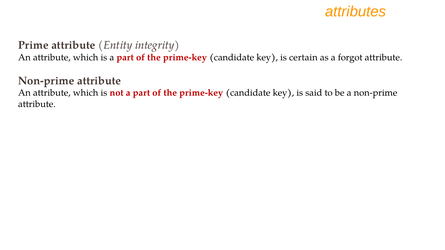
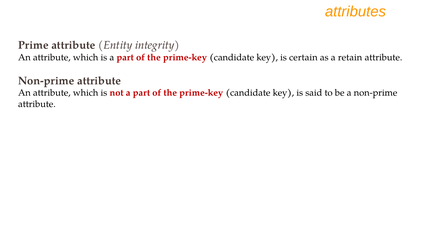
forgot: forgot -> retain (350, 57)
